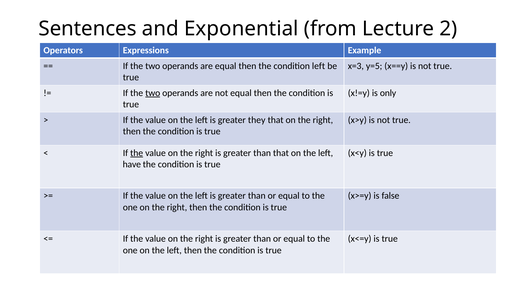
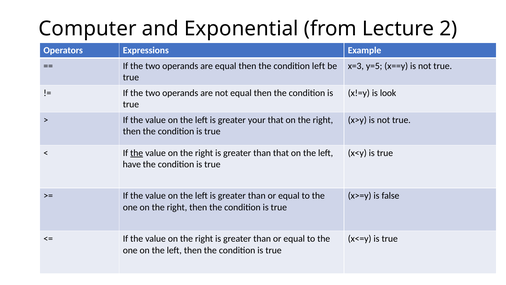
Sentences: Sentences -> Computer (88, 29)
two underline: present -> none (153, 93)
only: only -> look (388, 93)
they: they -> your (257, 120)
